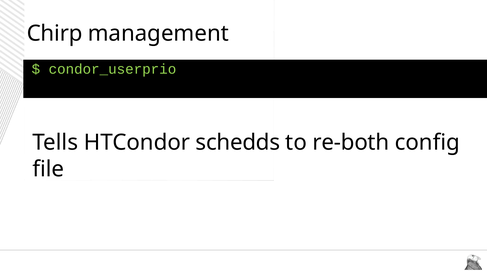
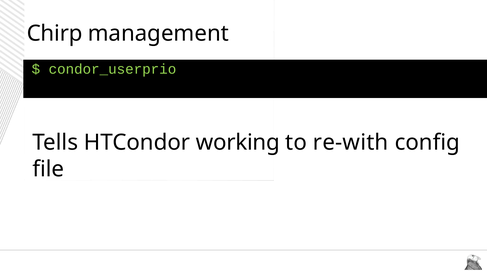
schedds: schedds -> working (238, 142)
re-both: re-both -> re-with (351, 142)
